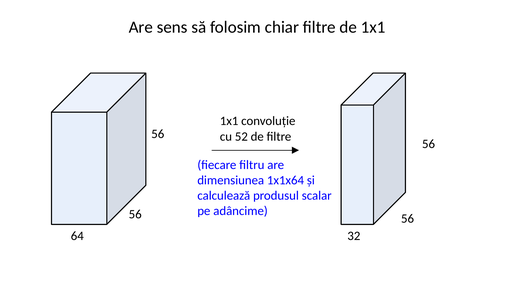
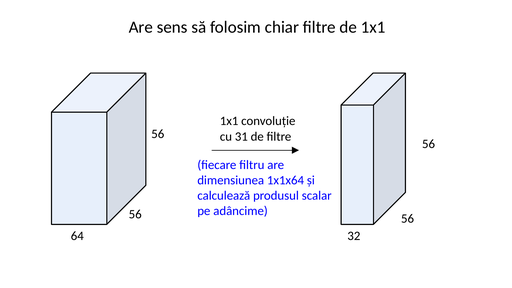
52: 52 -> 31 (241, 136)
